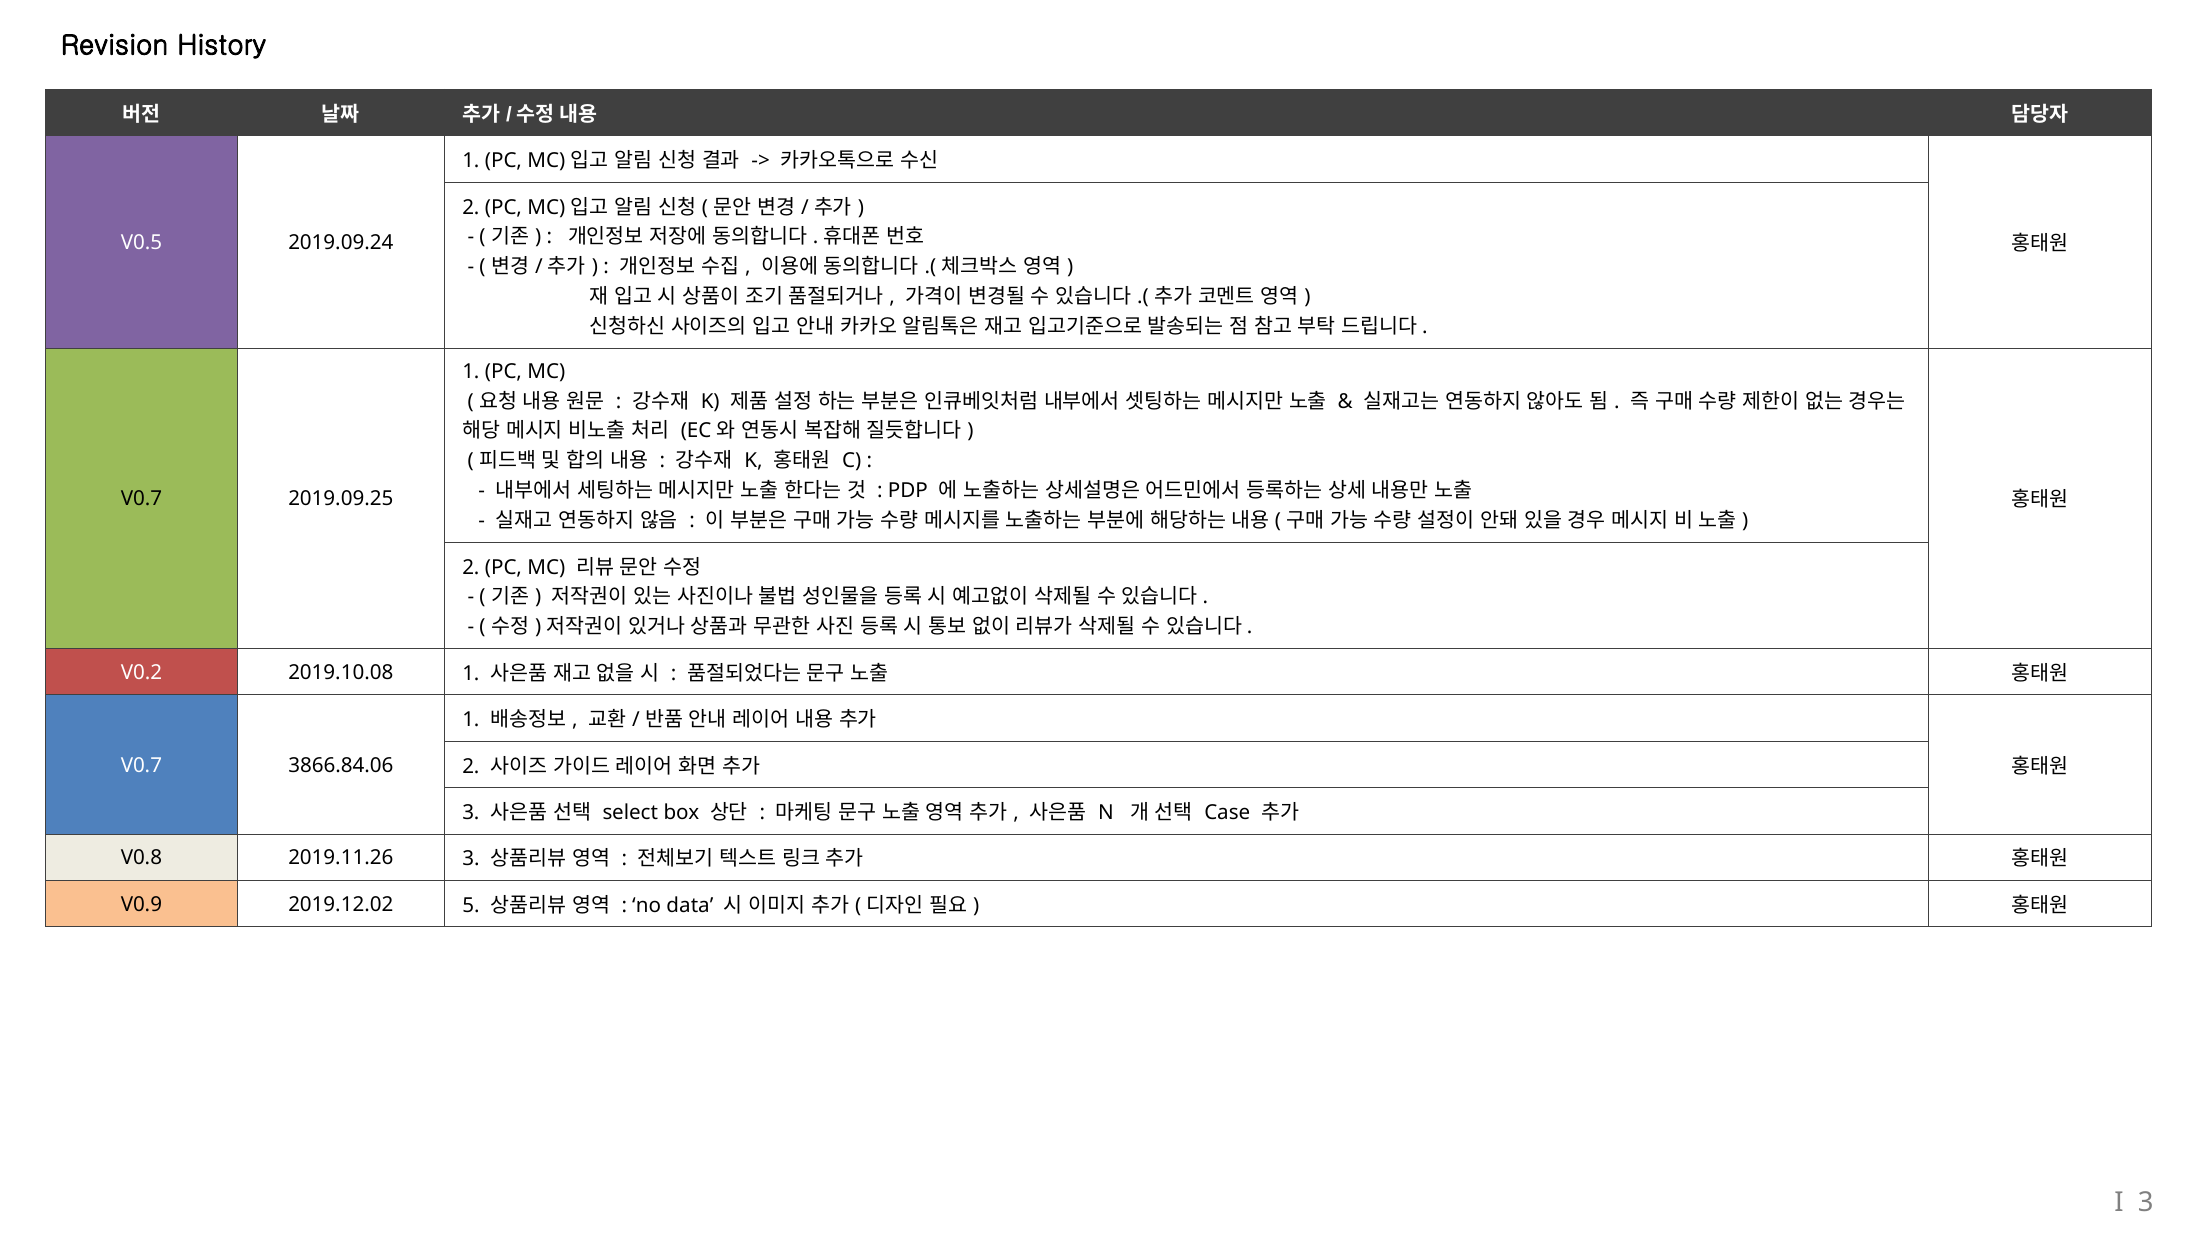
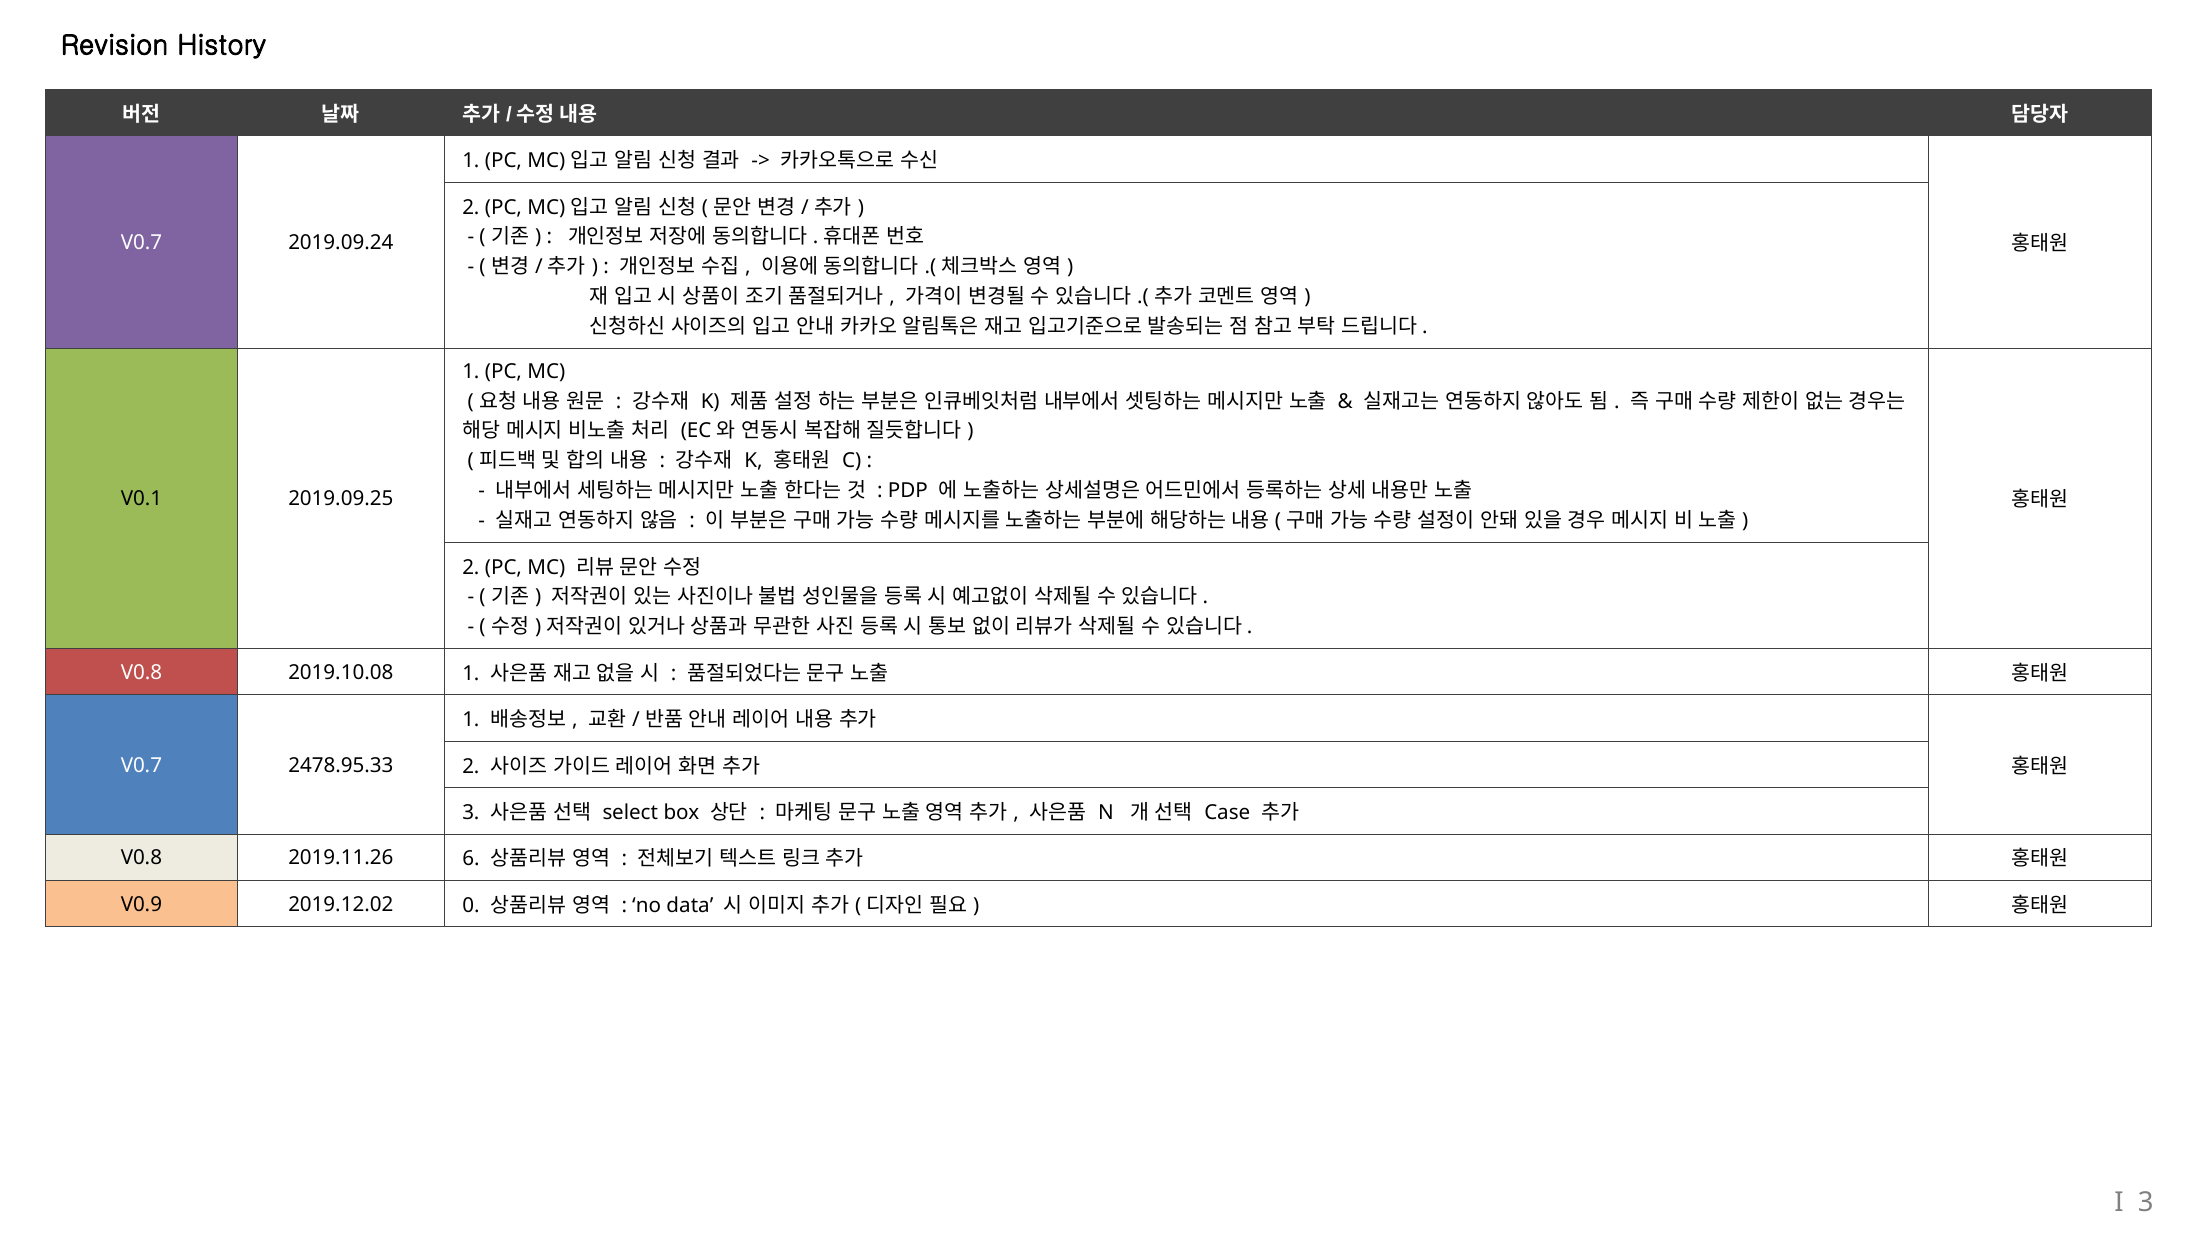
V0.5: V0.5 -> V0.7 (142, 243)
V0.7: V0.7 -> V0.1 (142, 499)
V0.2: V0.2 -> V0.8 (142, 673)
3866.84.06: 3866.84.06 -> 2478.95.33 (341, 765)
2019.11.26 3: 3 -> 6 (471, 859)
5: 5 -> 0 (471, 906)
